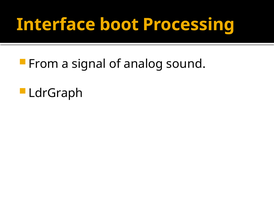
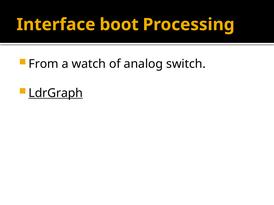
signal: signal -> watch (89, 64)
sound: sound -> switch (186, 64)
LdrGraph underline: none -> present (56, 93)
